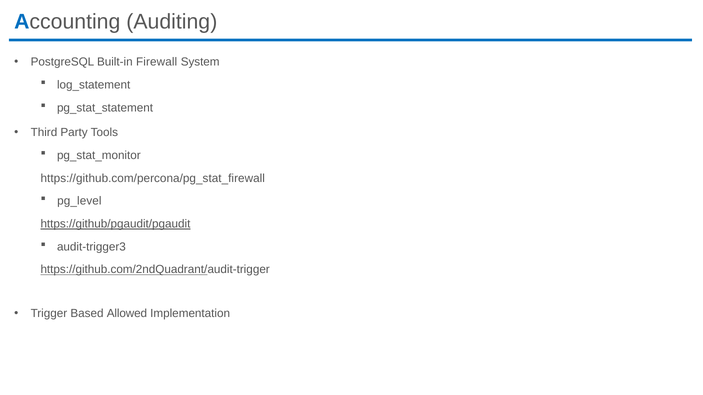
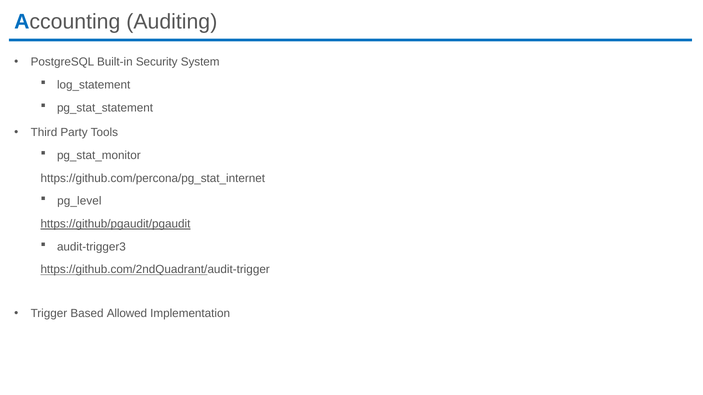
Firewall: Firewall -> Security (157, 62)
https://github.com/percona/pg_stat_firewall: https://github.com/percona/pg_stat_firewall -> https://github.com/percona/pg_stat_internet (153, 178)
